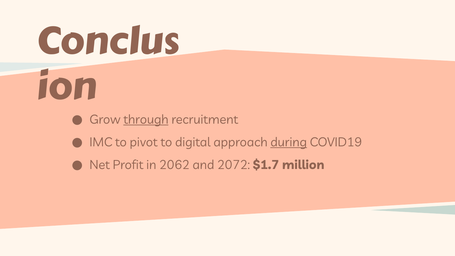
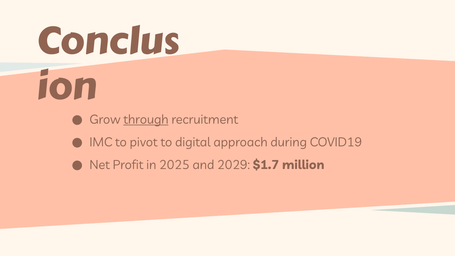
during underline: present -> none (289, 142)
2062: 2062 -> 2025 (174, 165)
2072: 2072 -> 2029 (234, 165)
